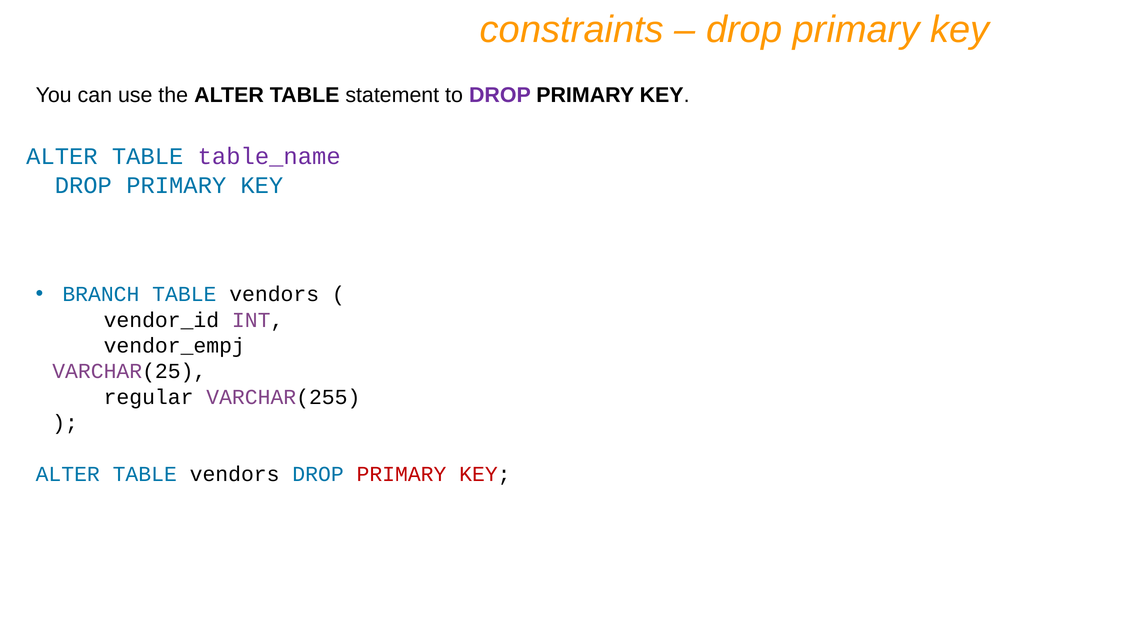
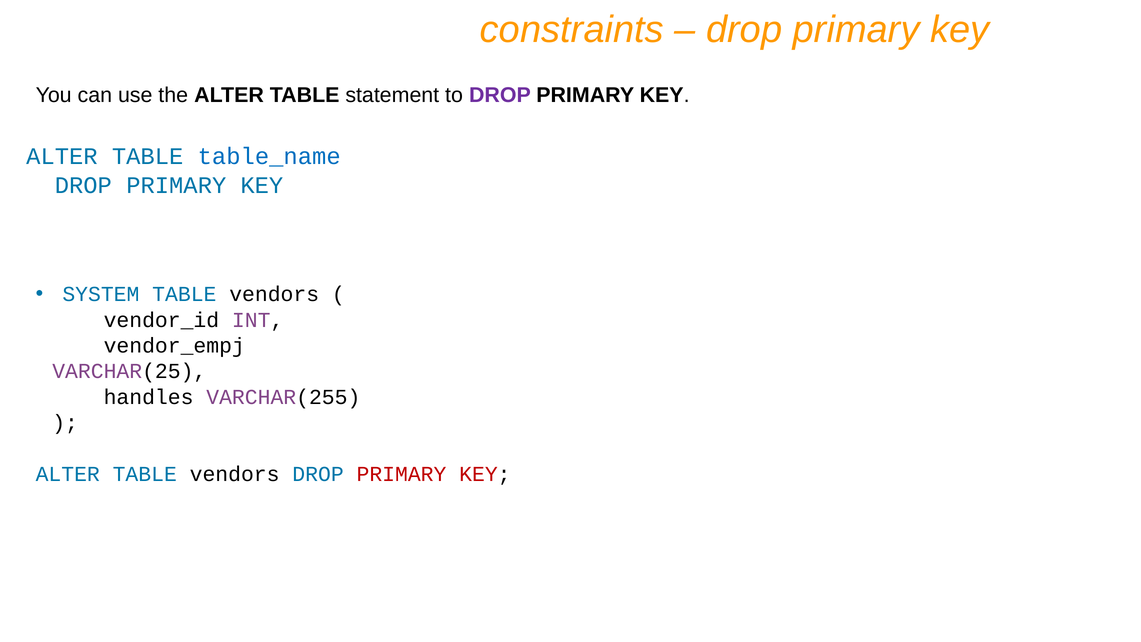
table_name colour: purple -> blue (269, 157)
BRANCH: BRANCH -> SYSTEM (101, 294)
regular: regular -> handles (149, 397)
